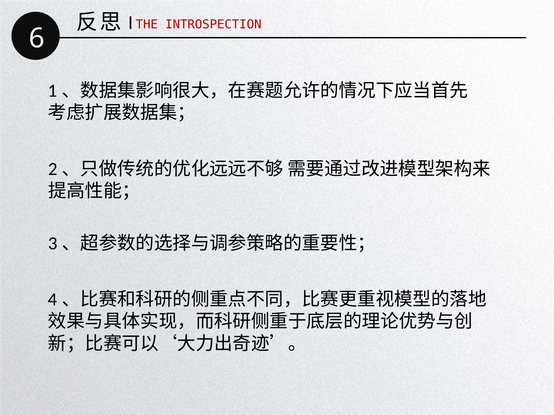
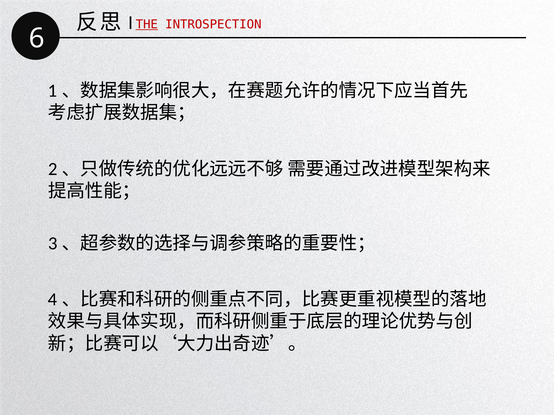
THE underline: none -> present (147, 24)
